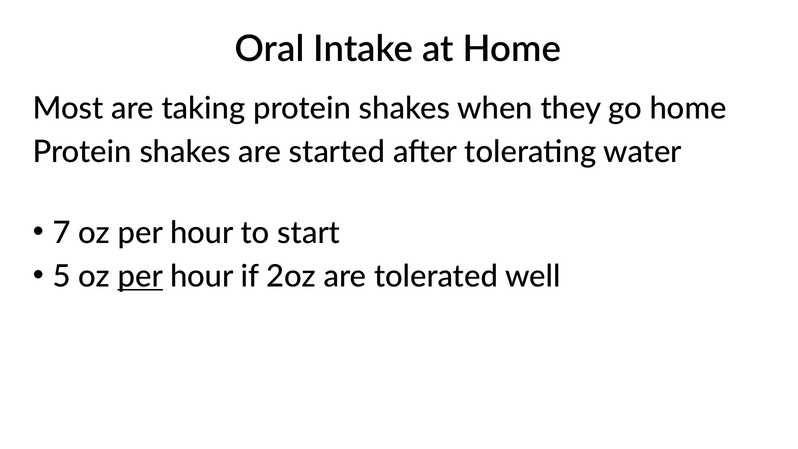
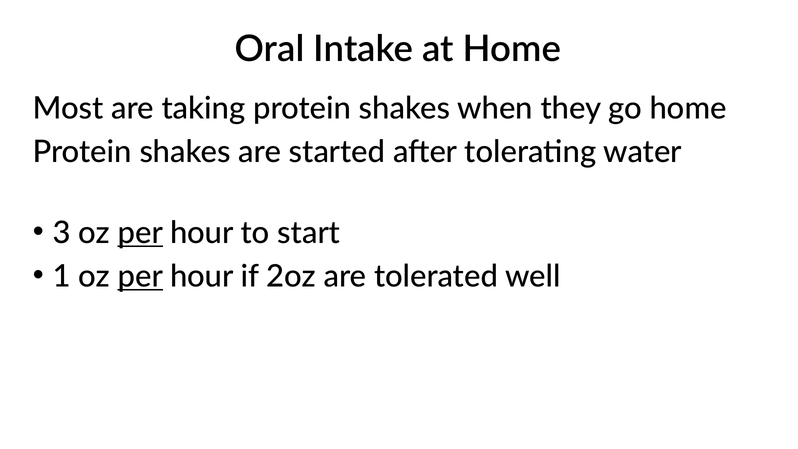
7: 7 -> 3 (62, 233)
per underline: none -> present (140, 233)
5: 5 -> 1 (62, 276)
